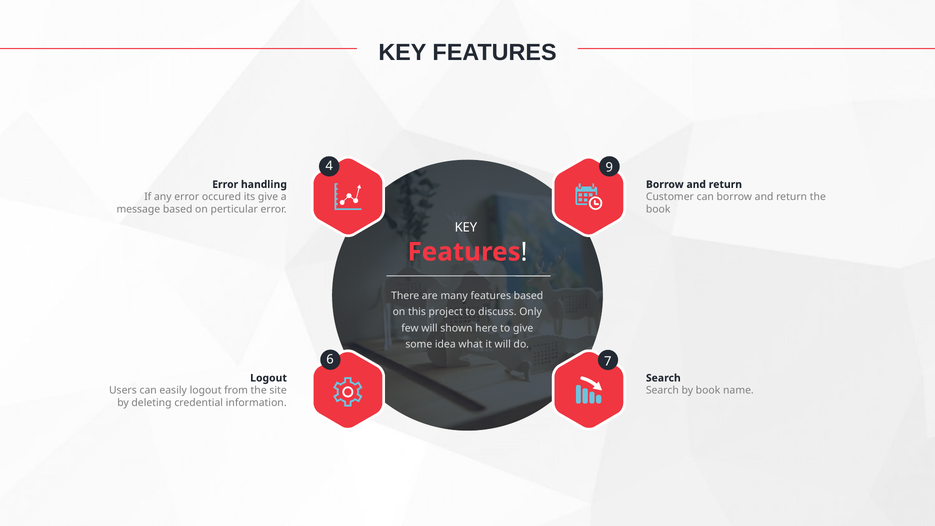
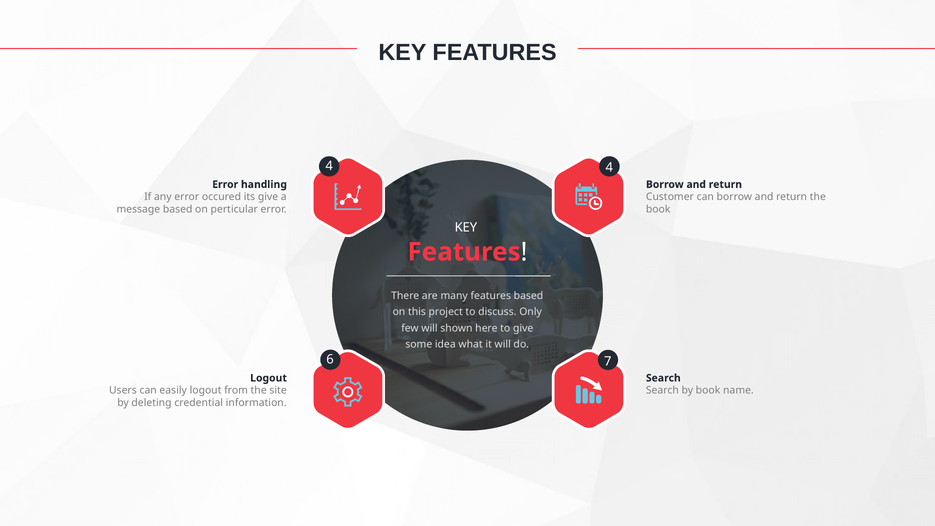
4 9: 9 -> 4 (609, 167)
